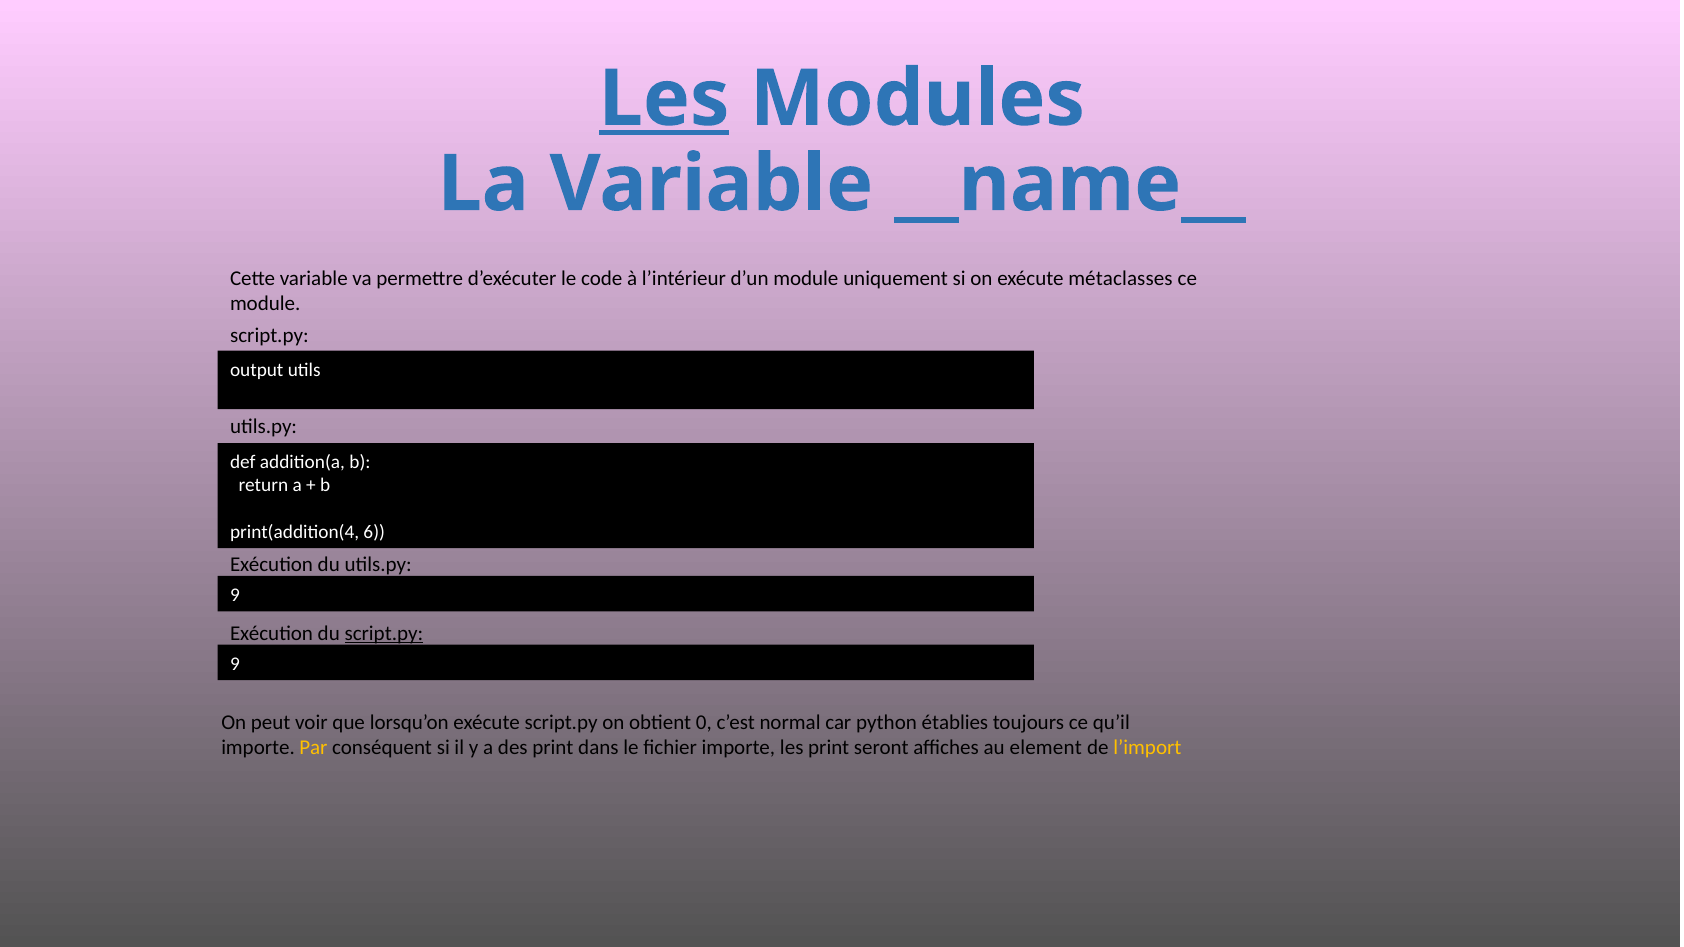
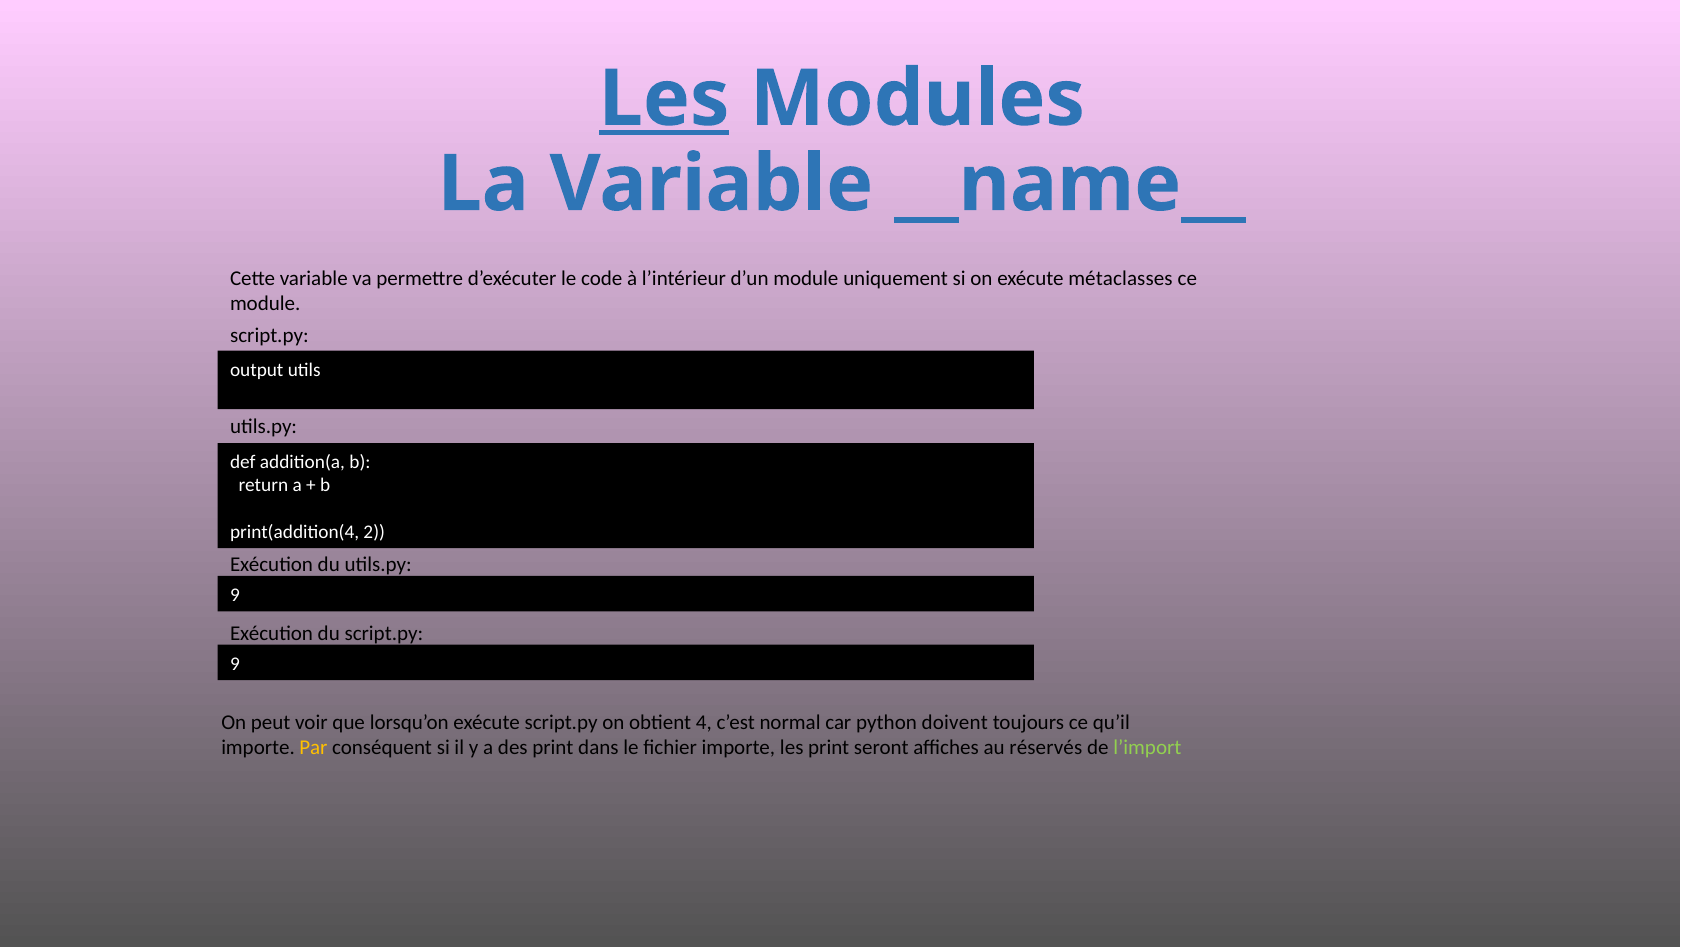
6: 6 -> 2 (374, 532)
script.py underline: present -> none (384, 634)
0: 0 -> 4 (704, 723)
établies: établies -> doivent (955, 723)
element: element -> réservés (1046, 748)
l’import colour: yellow -> light green (1147, 748)
